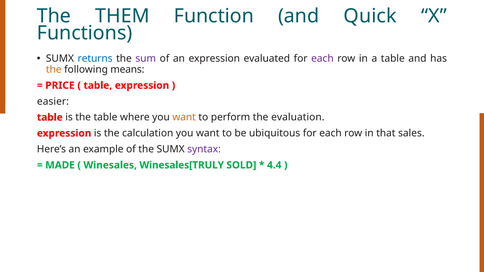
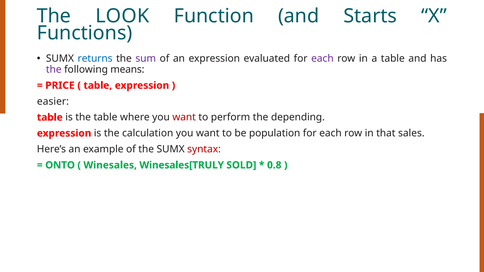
THEM: THEM -> LOOK (122, 16)
Quick: Quick -> Starts (370, 16)
the colour: orange -> purple (54, 70)
want colour: orange -> red (184, 117)
evaluation: evaluation -> depending (298, 117)
ubiquitous: ubiquitous -> population (275, 133)
syntax colour: purple -> red (204, 149)
MADE: MADE -> ONTO (60, 165)
4.4: 4.4 -> 0.8 (274, 165)
